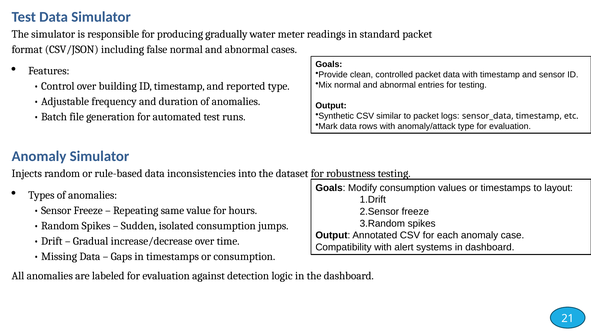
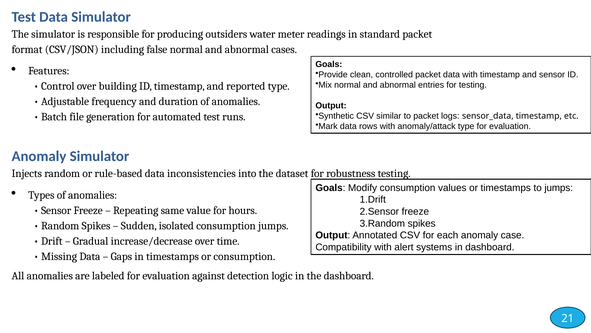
gradually: gradually -> outsiders (226, 34)
to layout: layout -> jumps (559, 188)
